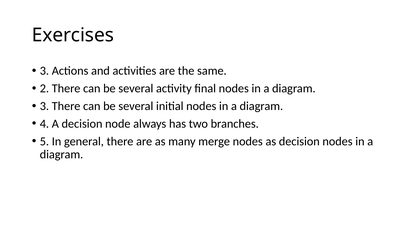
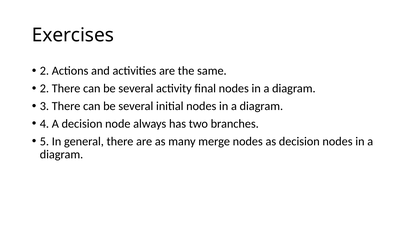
3: 3 -> 2 (44, 71)
